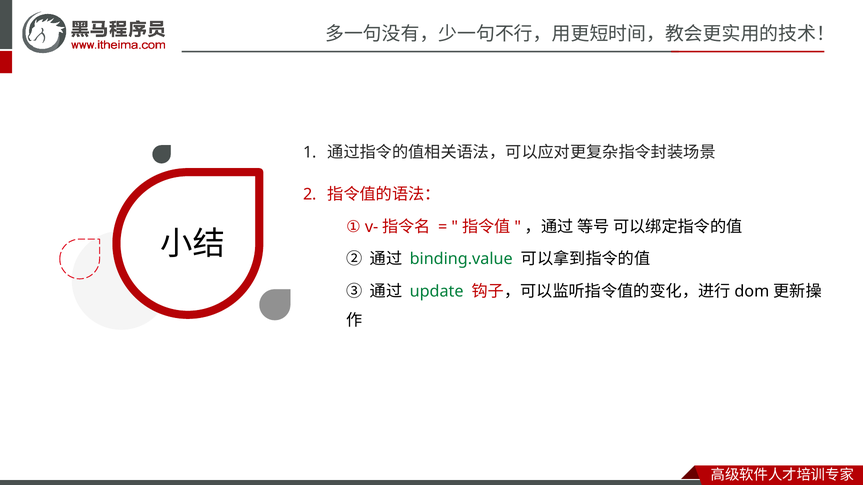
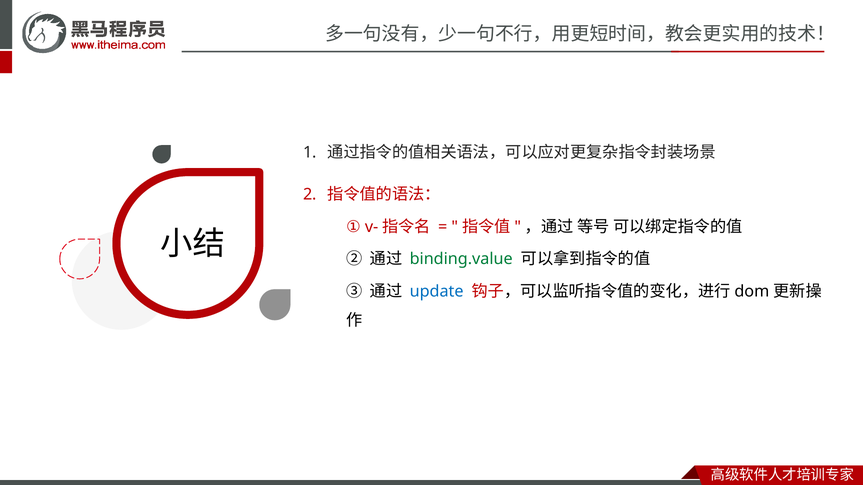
update colour: green -> blue (437, 292)
